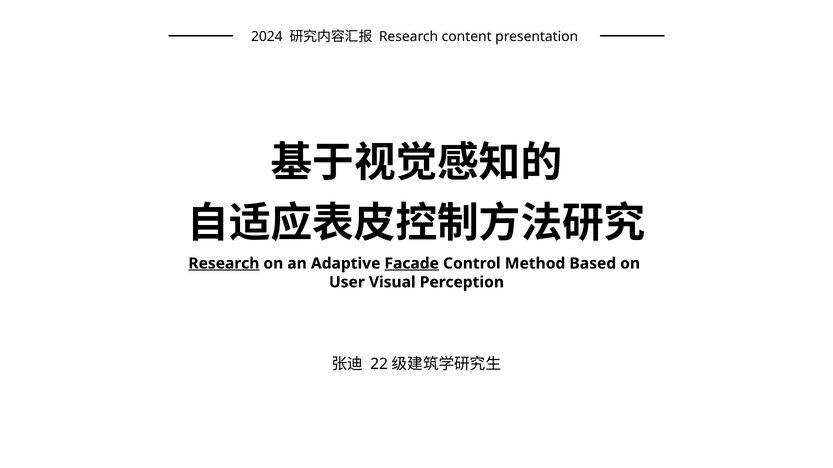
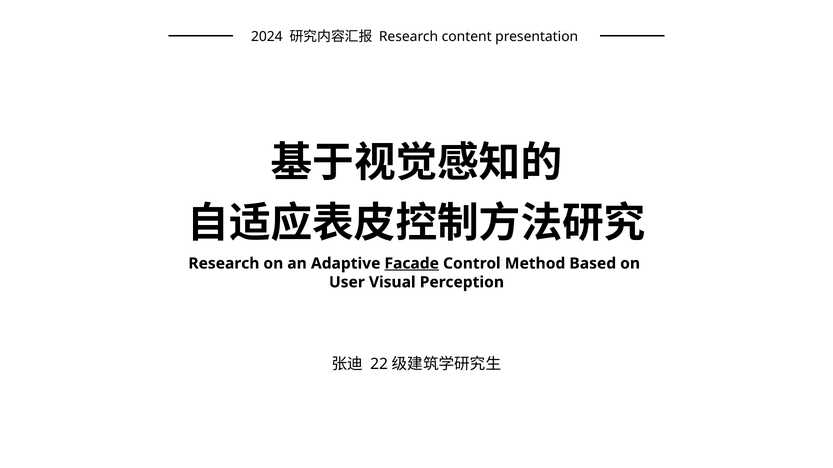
Research underline: present -> none (224, 264)
